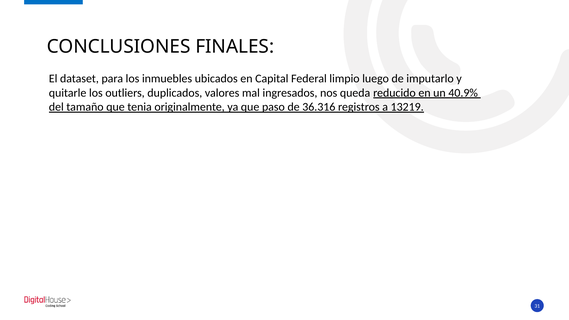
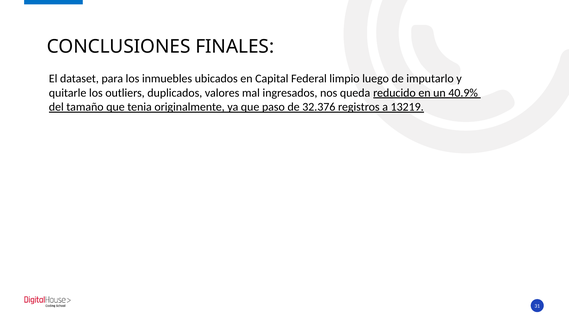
36.316: 36.316 -> 32.376 (319, 107)
